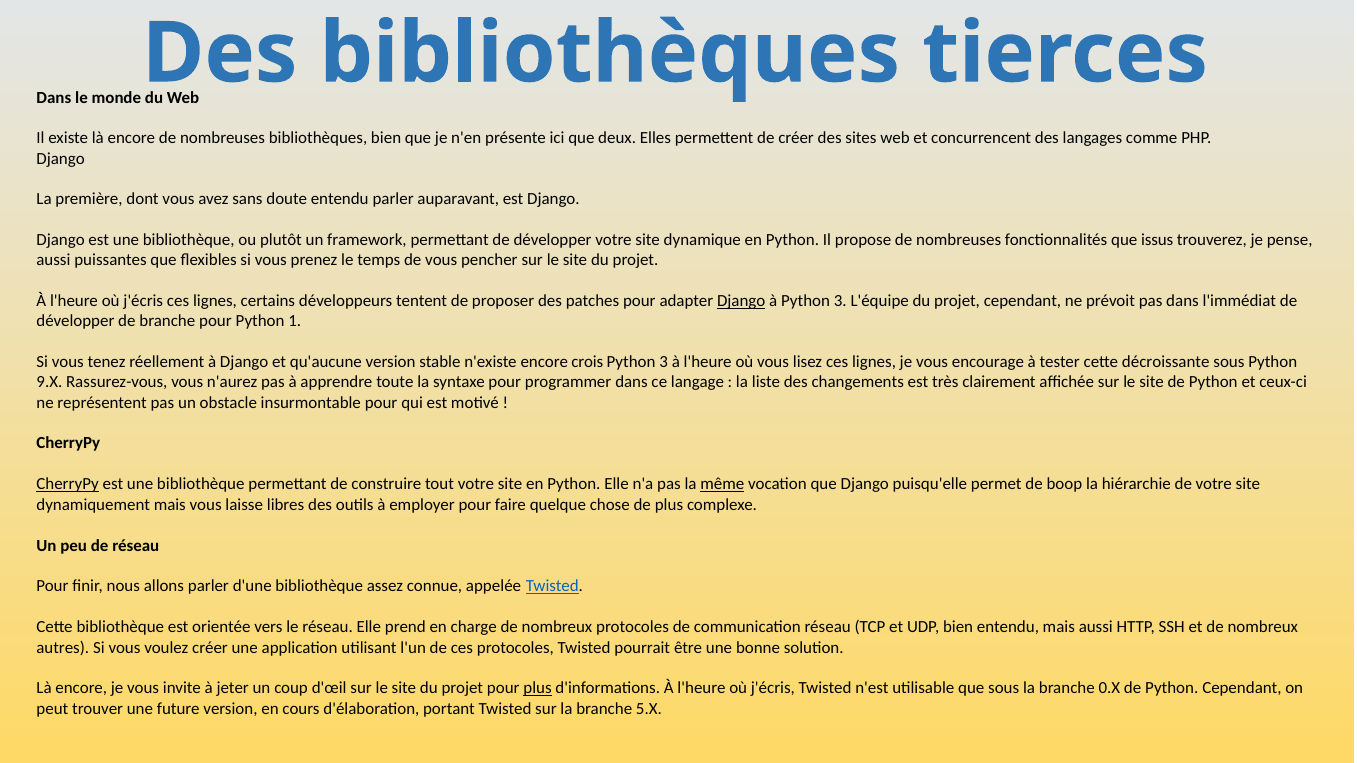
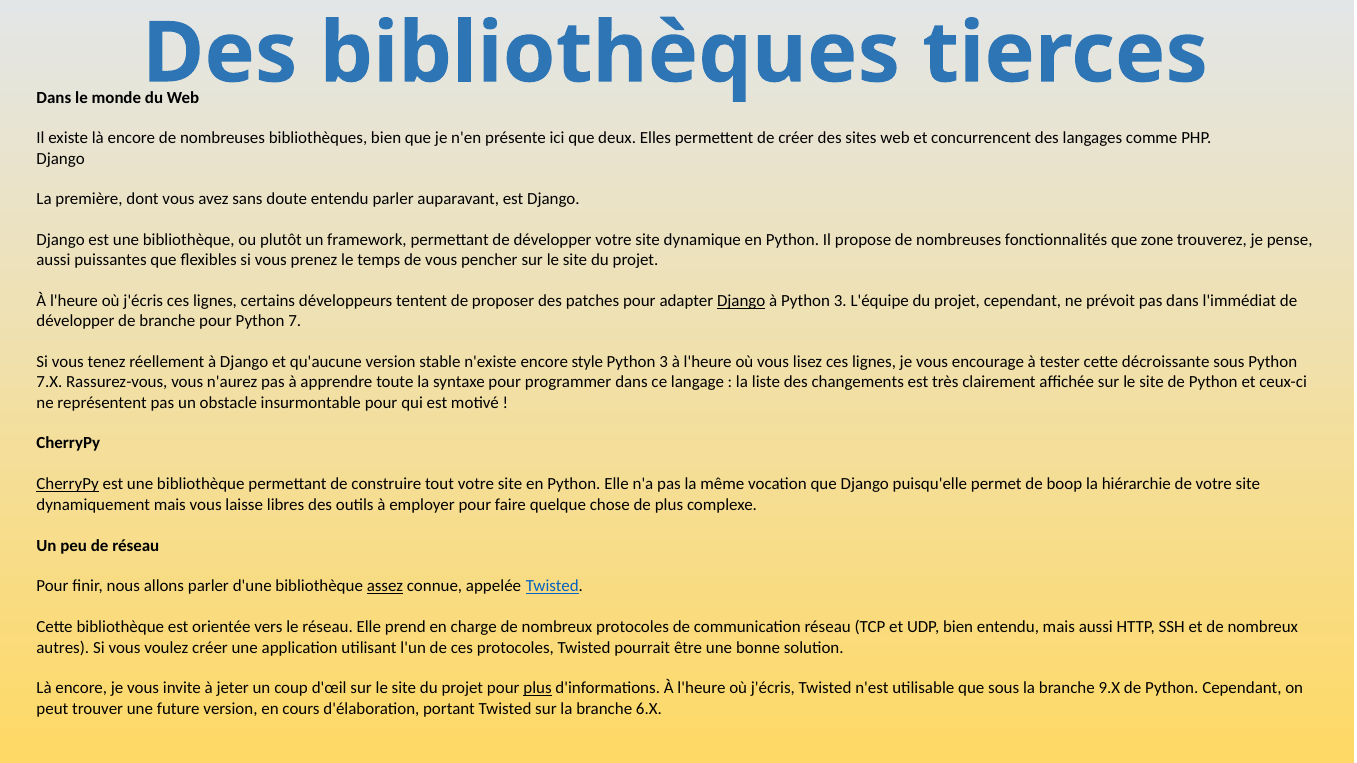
issus: issus -> zone (1157, 240)
1: 1 -> 7 (295, 321)
crois: crois -> style (587, 362)
9.X: 9.X -> 7.X (49, 382)
même underline: present -> none (722, 484)
assez underline: none -> present (385, 586)
0.X: 0.X -> 9.X (1109, 688)
5.X: 5.X -> 6.X (649, 709)
